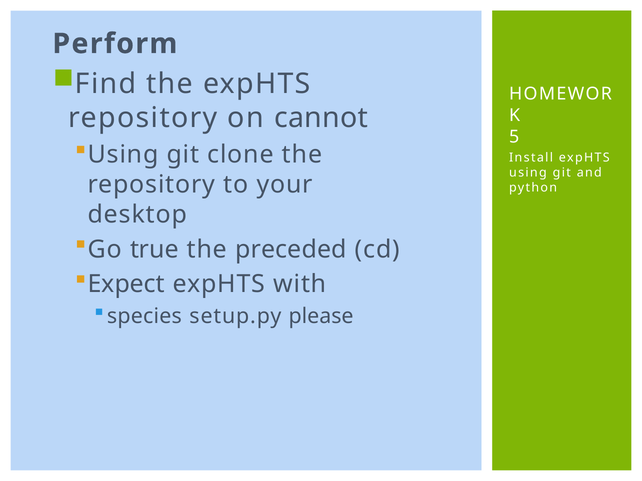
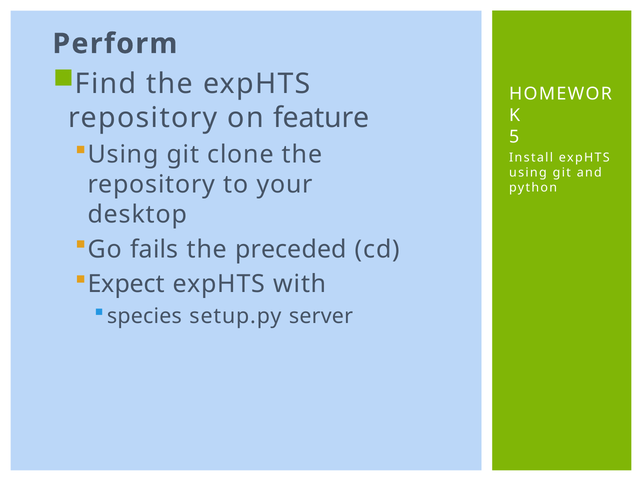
cannot: cannot -> feature (321, 118)
true: true -> fails (154, 250)
please: please -> server (321, 316)
